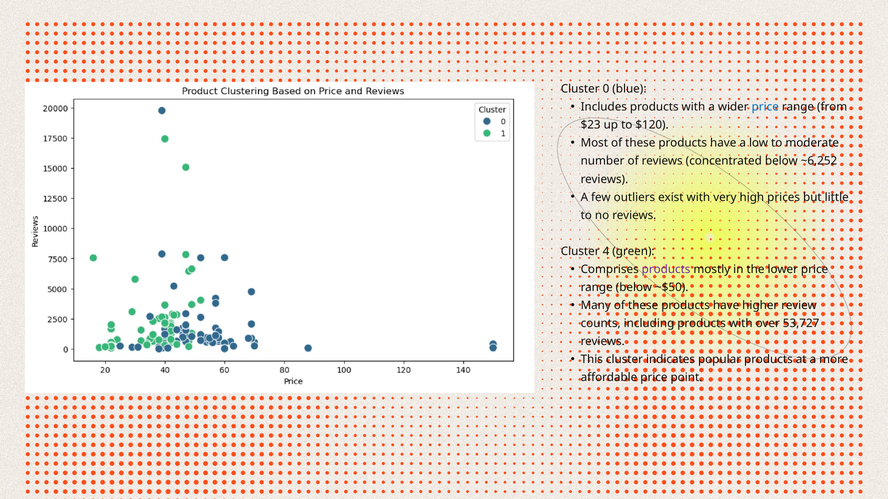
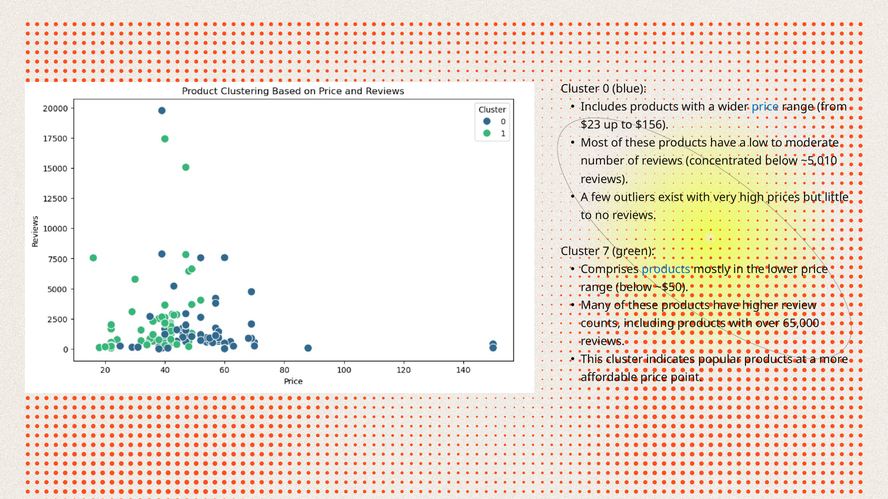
$120: $120 -> $156 (652, 125)
~6,252: ~6,252 -> ~5,010 (819, 161)
4: 4 -> 7 (606, 252)
products colour: purple -> blue (666, 270)
53,727: 53,727 -> 65,000 (801, 324)
